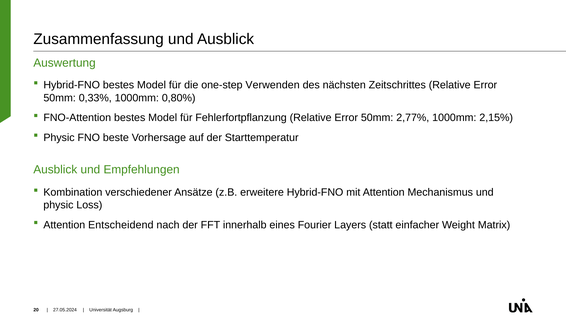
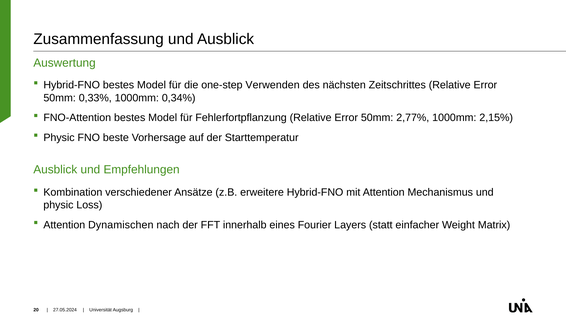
0,80%: 0,80% -> 0,34% (179, 98)
Entscheidend: Entscheidend -> Dynamischen (121, 224)
